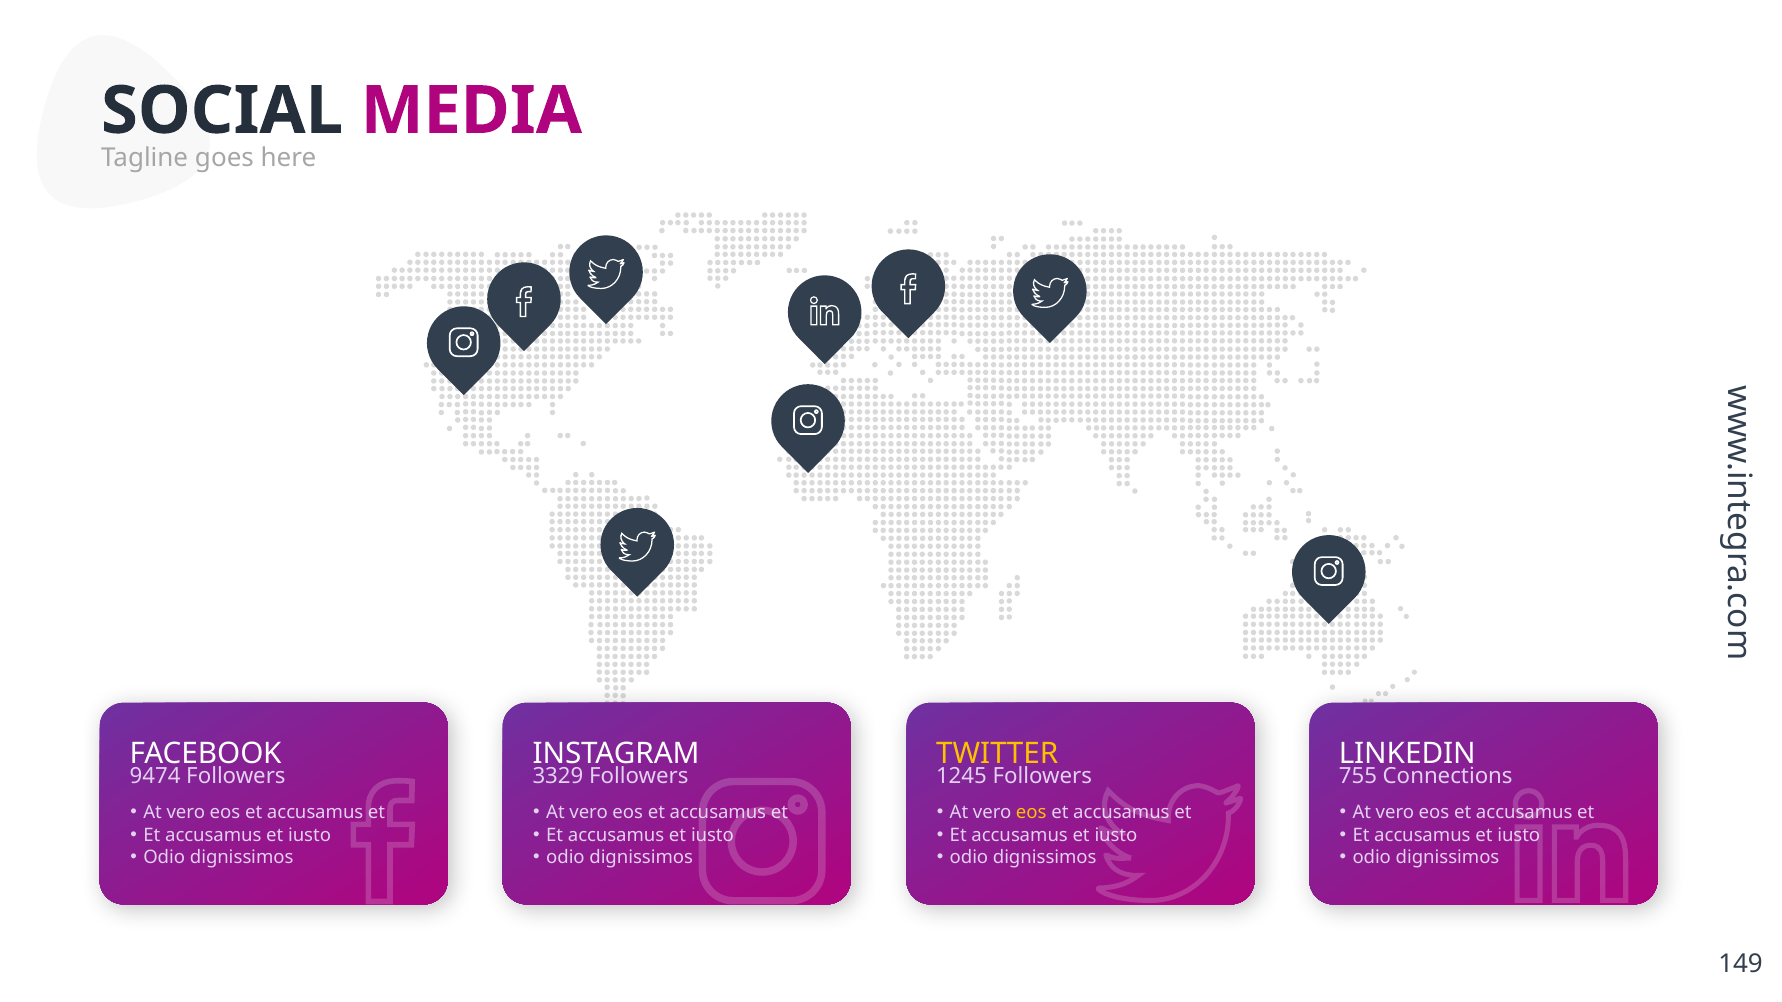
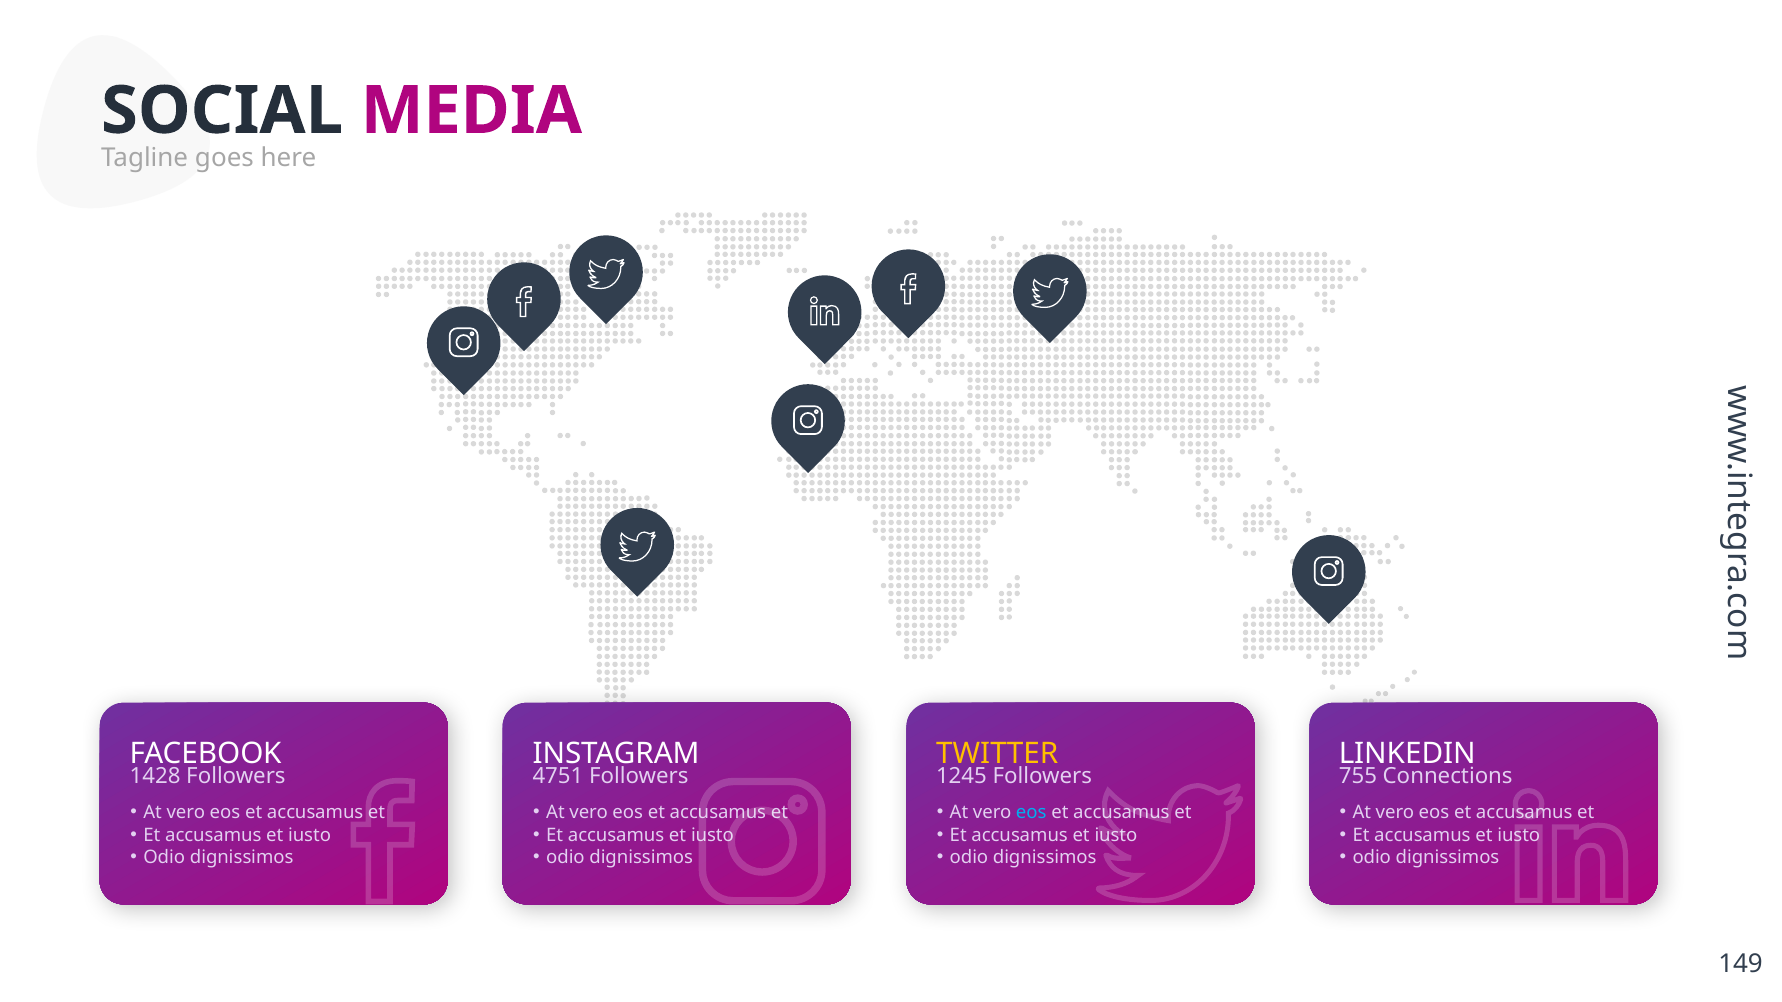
9474: 9474 -> 1428 (155, 777)
3329: 3329 -> 4751 (558, 777)
eos colour: yellow -> light blue (1031, 813)
